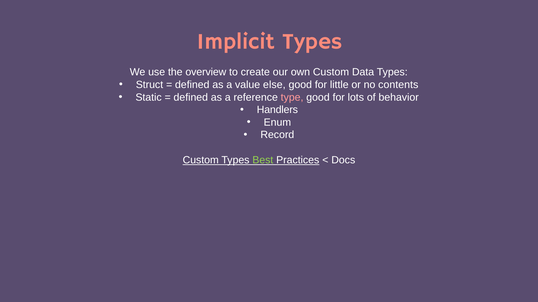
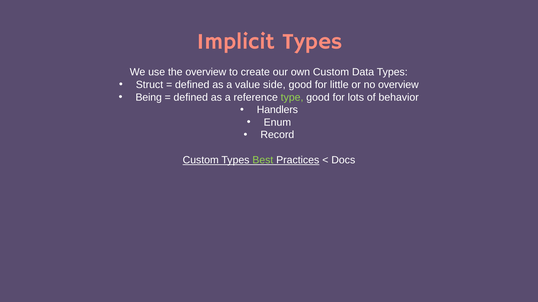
else: else -> side (274, 85)
no contents: contents -> overview (398, 85)
Static: Static -> Being (149, 97)
type colour: pink -> light green (292, 97)
